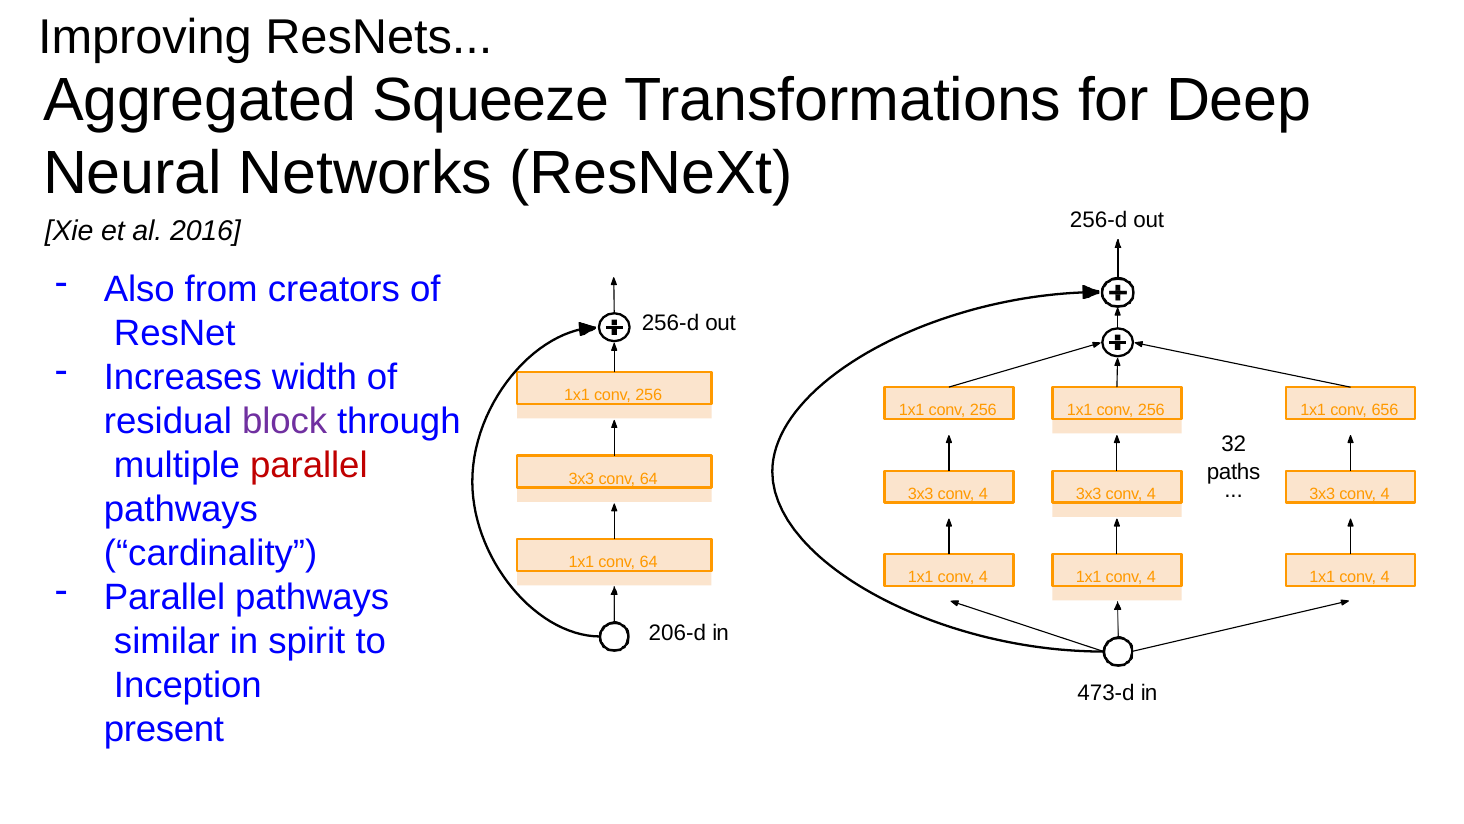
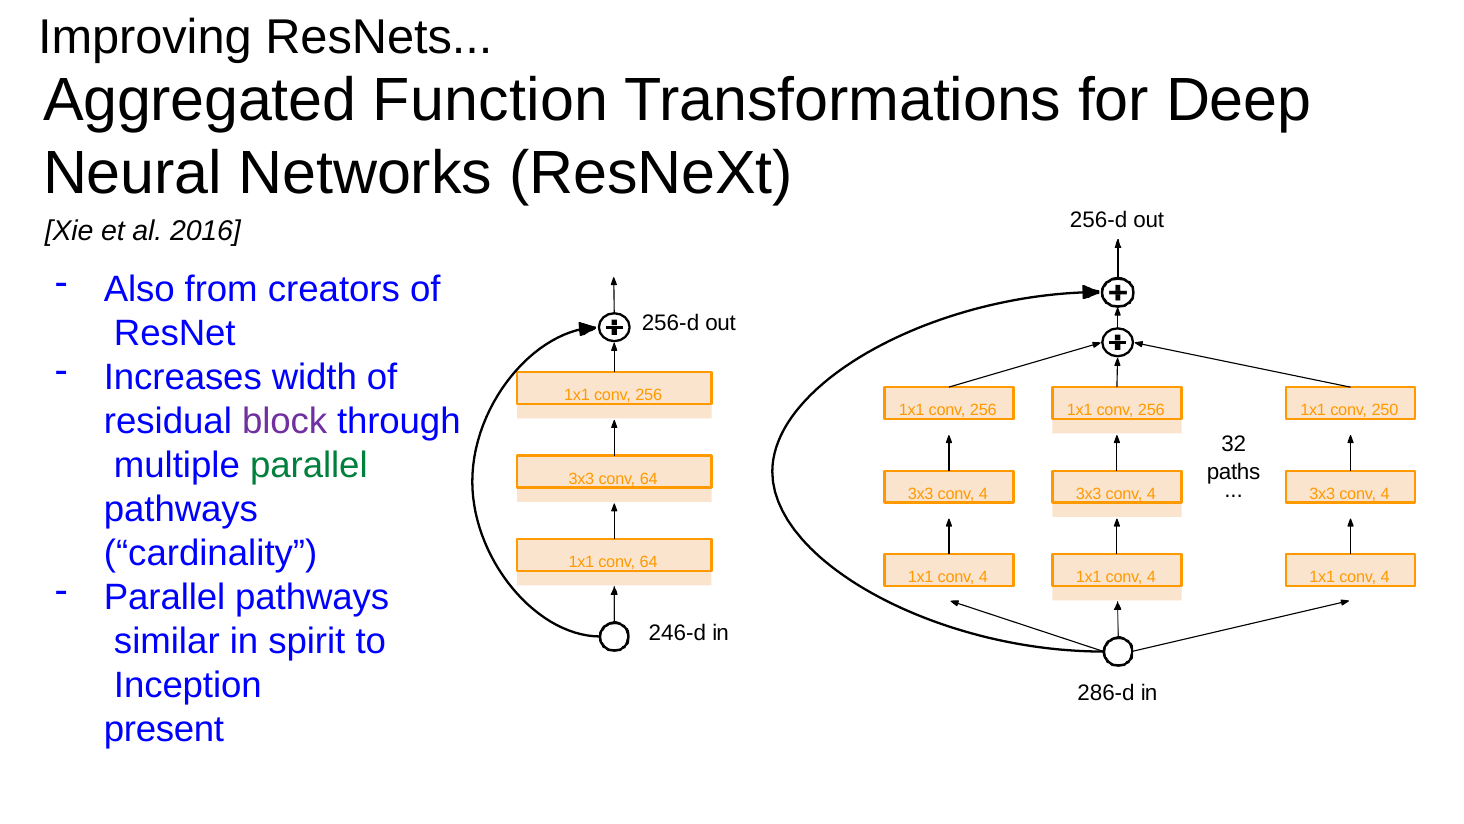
Squeeze: Squeeze -> Function (491, 100)
656: 656 -> 250 (1385, 410)
parallel colour: red -> green (309, 465)
206-d: 206-d -> 246-d (677, 632)
473-d: 473-d -> 286-d (1106, 693)
